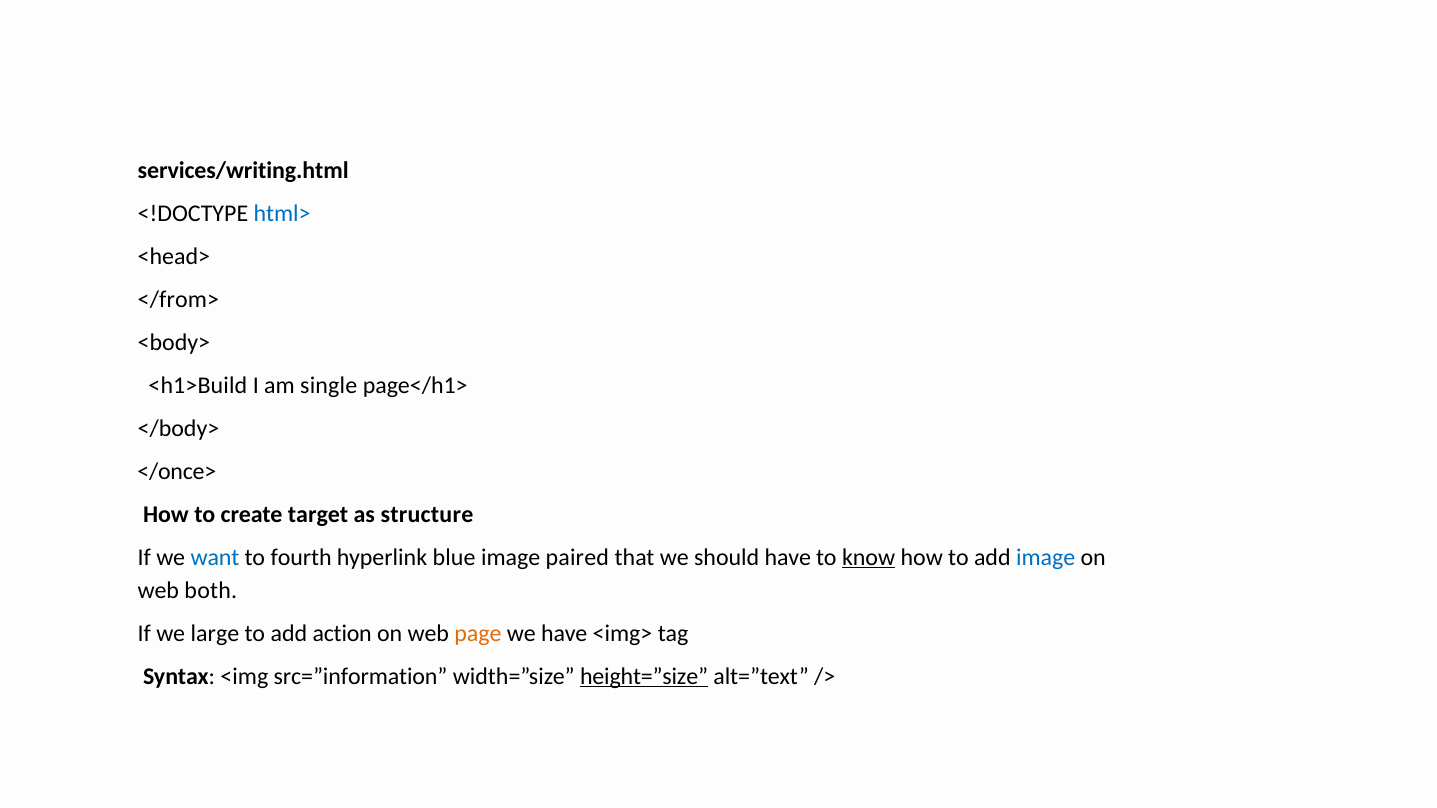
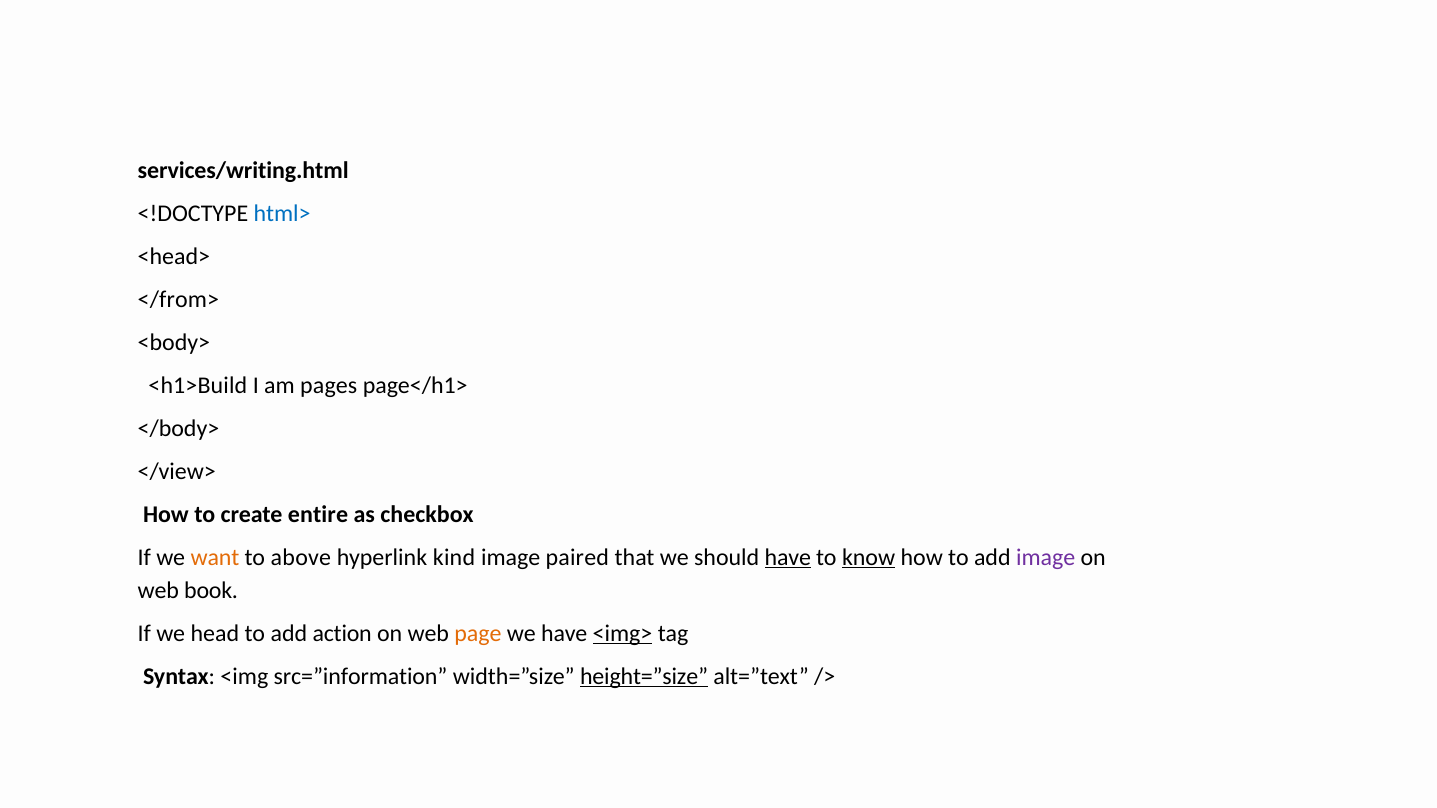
single: single -> pages (329, 385)
</once>: </once> -> </view> (177, 471)
target: target -> entire (318, 514)
structure: structure -> checkbox (427, 514)
want colour: blue -> orange (215, 557)
fourth: fourth -> above (301, 557)
blue: blue -> kind (454, 557)
have underline: none -> present (788, 557)
image colour: blue -> purple (1046, 557)
both: both -> book (211, 590)
large: large -> head (215, 633)
<img> underline: none -> present (623, 633)
